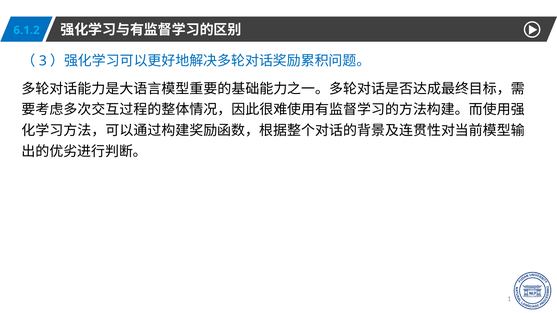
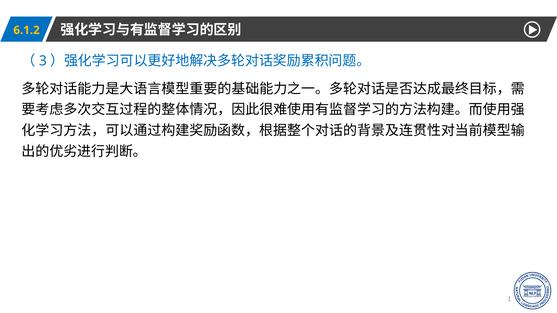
6.1.2 colour: light blue -> yellow (27, 30)
